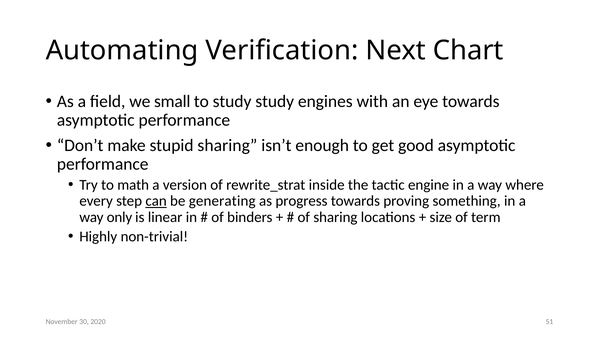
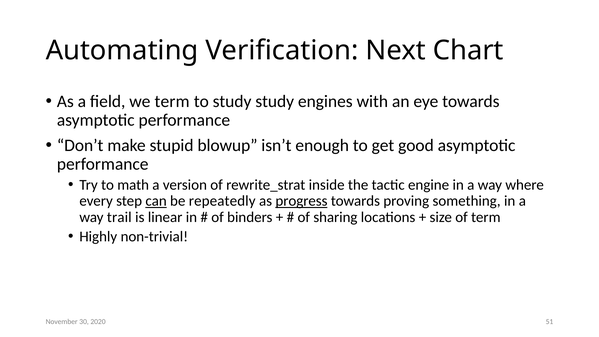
we small: small -> term (172, 101)
stupid sharing: sharing -> blowup (227, 145)
generating: generating -> repeatedly (222, 201)
progress underline: none -> present (301, 201)
only: only -> trail (119, 217)
